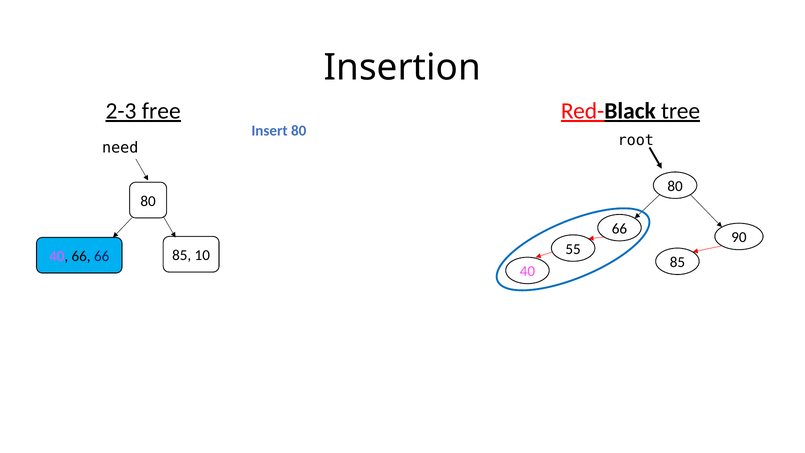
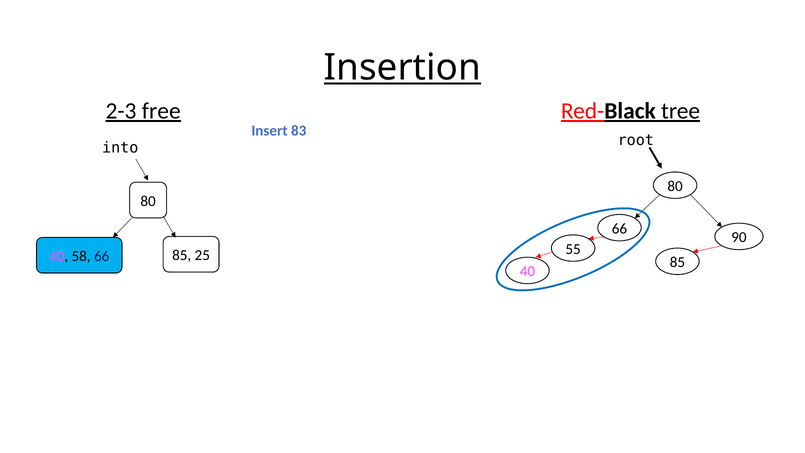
Insertion underline: none -> present (402, 68)
Insert 80: 80 -> 83 (299, 131)
need: need -> into (120, 148)
10: 10 -> 25 (202, 255)
40 66: 66 -> 58 (81, 256)
